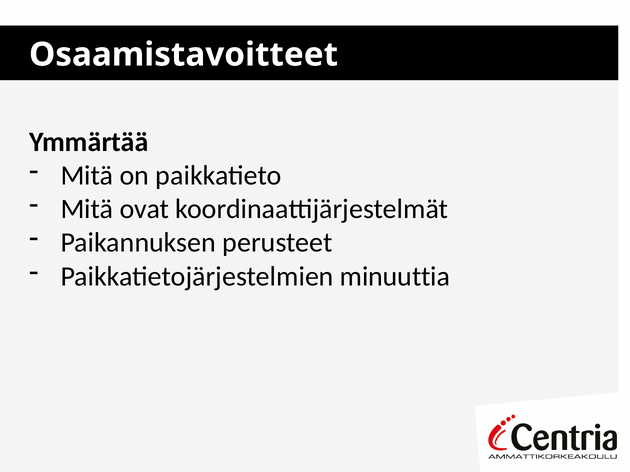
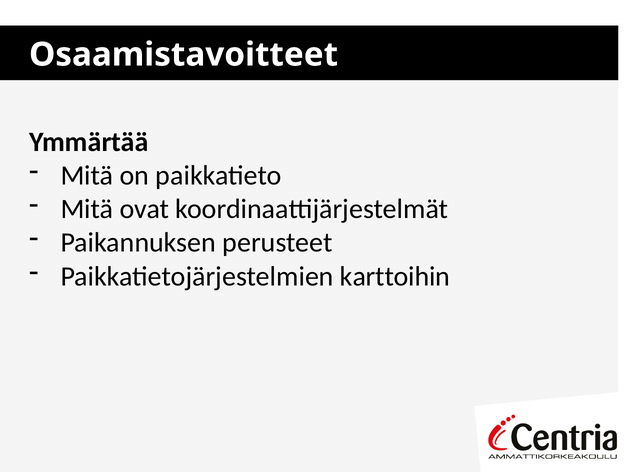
minuuttia: minuuttia -> karttoihin (395, 277)
